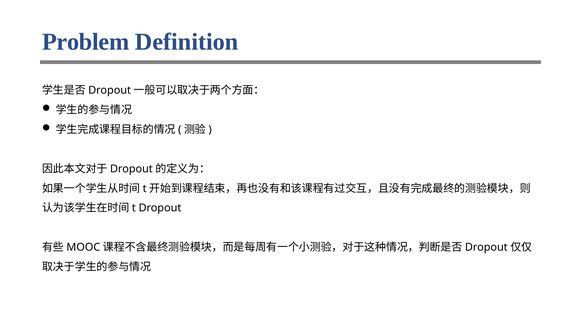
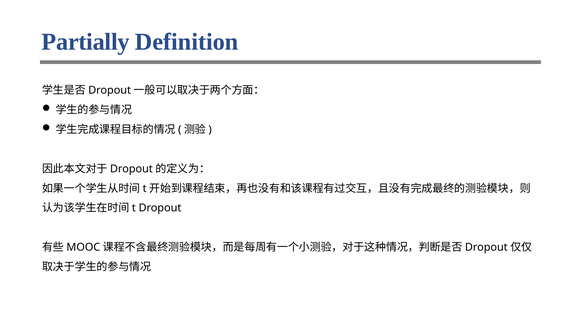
Problem: Problem -> Partially (86, 42)
